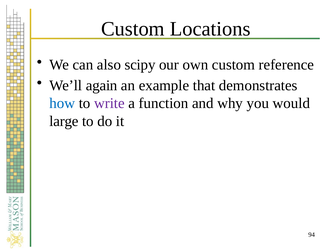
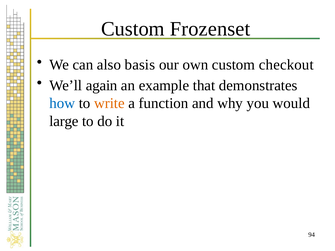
Locations: Locations -> Frozenset (210, 29)
scipy: scipy -> basis (140, 65)
reference: reference -> checkout (286, 65)
write colour: purple -> orange (109, 103)
